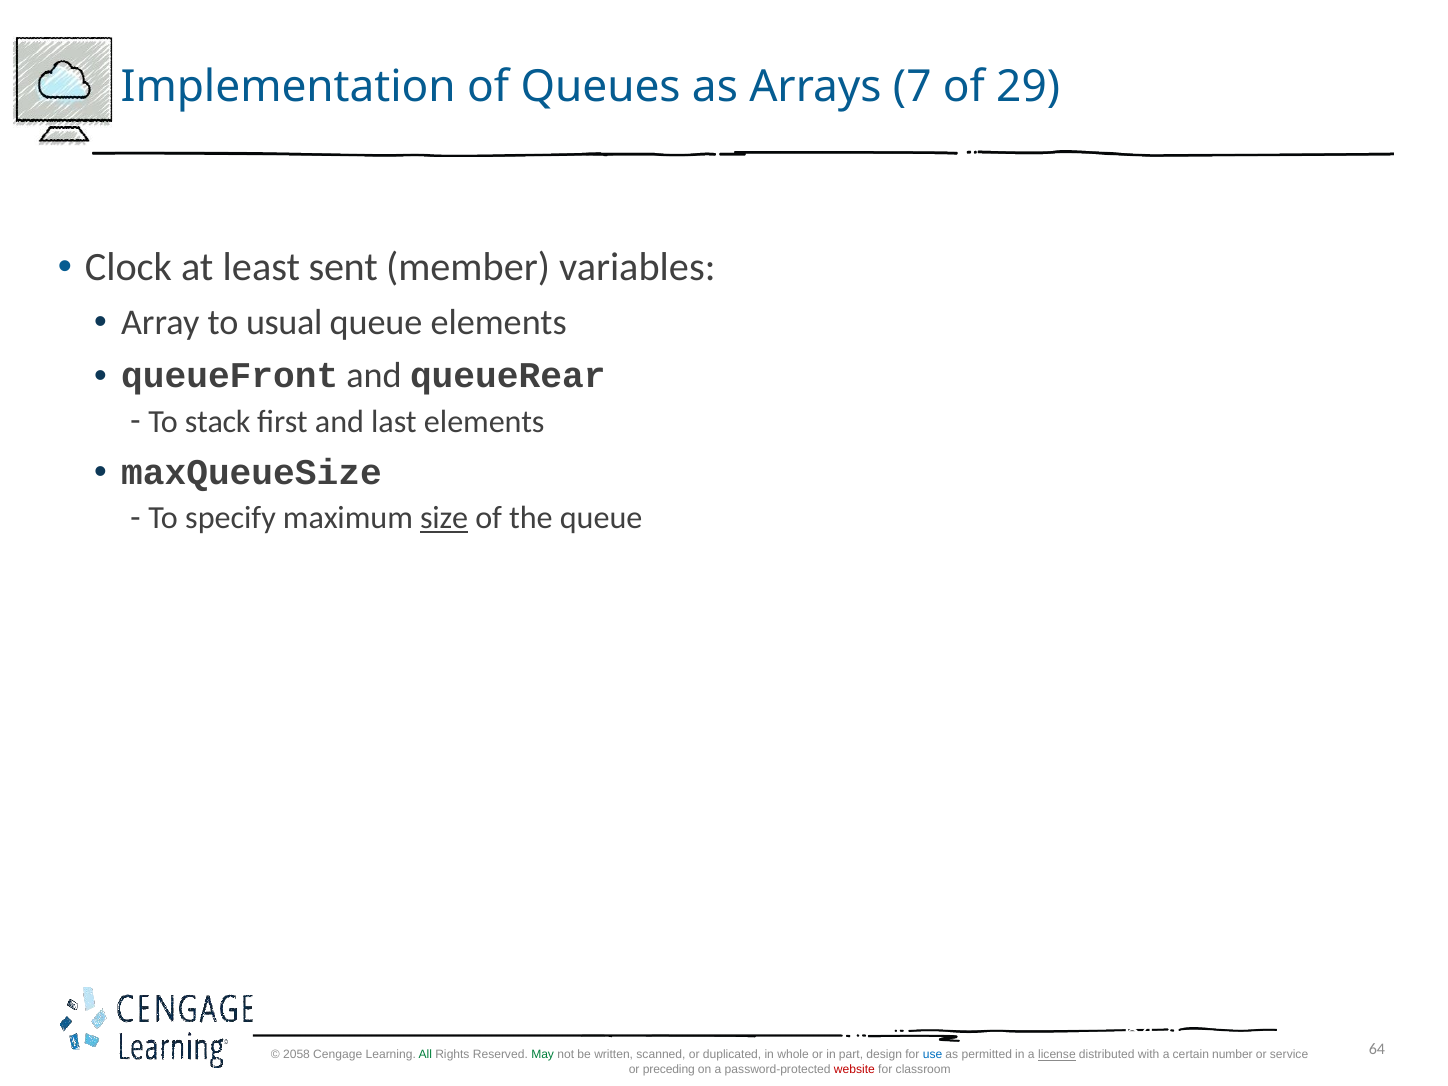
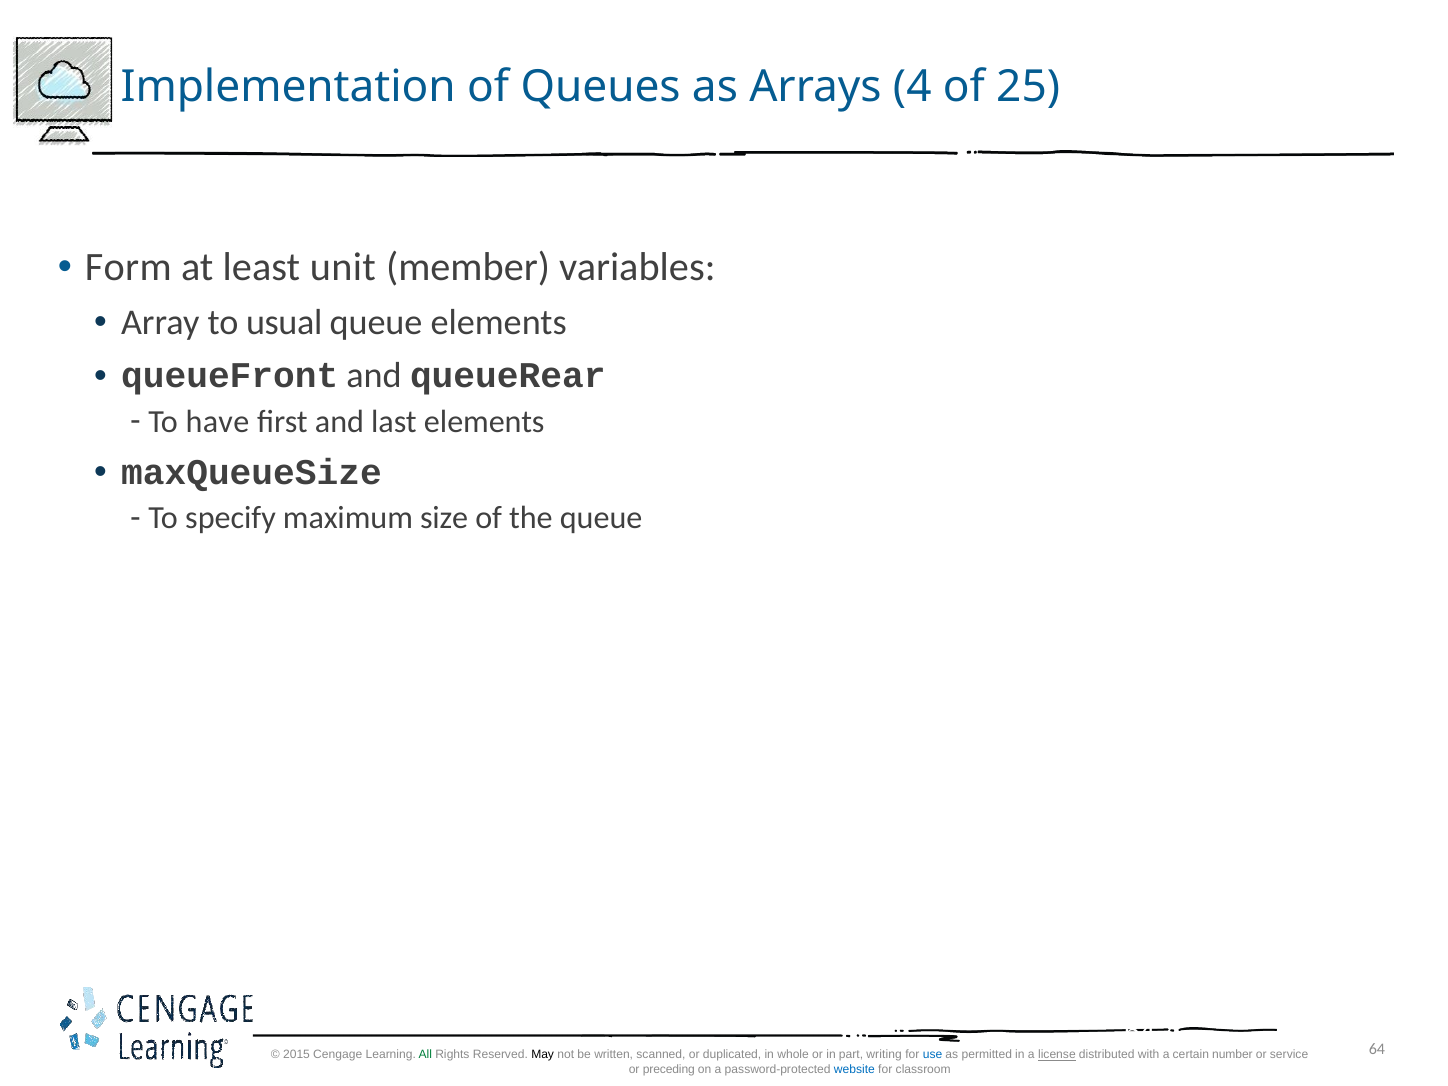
7: 7 -> 4 (912, 87)
29: 29 -> 25 (1028, 87)
Clock: Clock -> Form (128, 267)
sent: sent -> unit (343, 267)
stack: stack -> have (217, 421)
size underline: present -> none (444, 518)
2058: 2058 -> 2015 (297, 1055)
May colour: green -> black (543, 1055)
design: design -> writing (884, 1055)
website colour: red -> blue (854, 1069)
